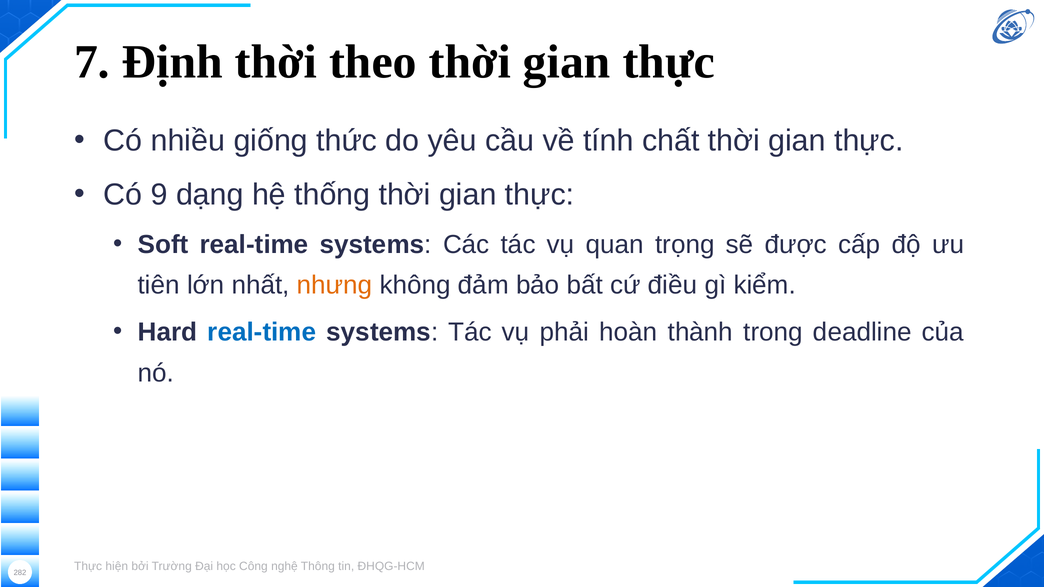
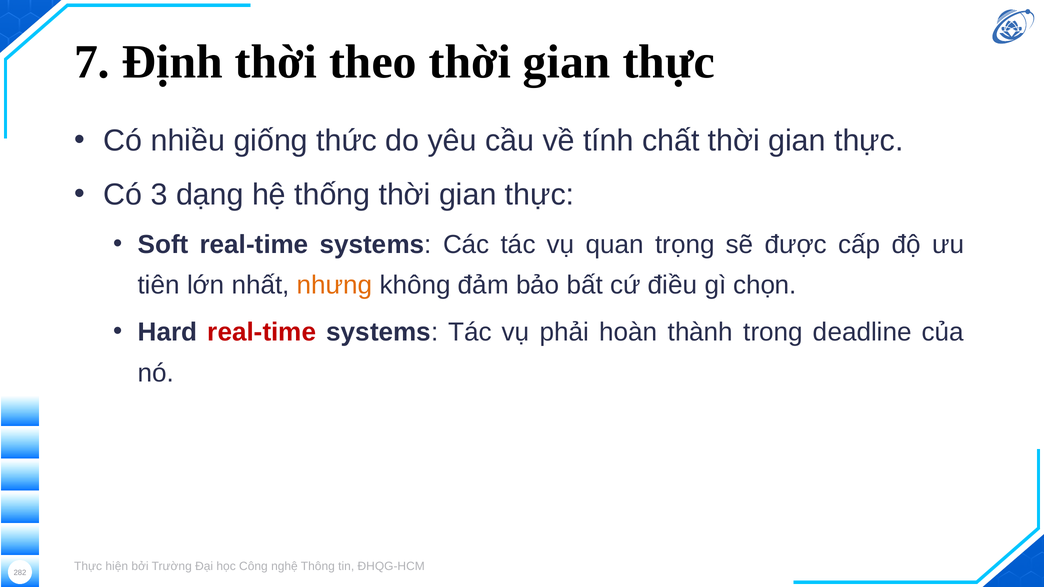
9: 9 -> 3 (159, 195)
kiểm: kiểm -> chọn (765, 285)
real-time colour: blue -> red (262, 332)
